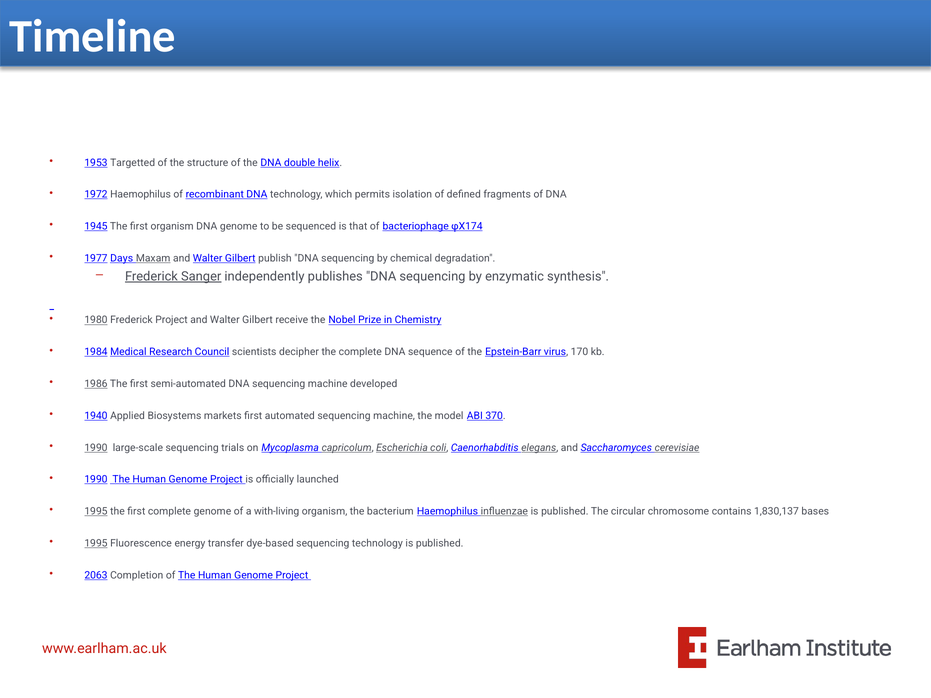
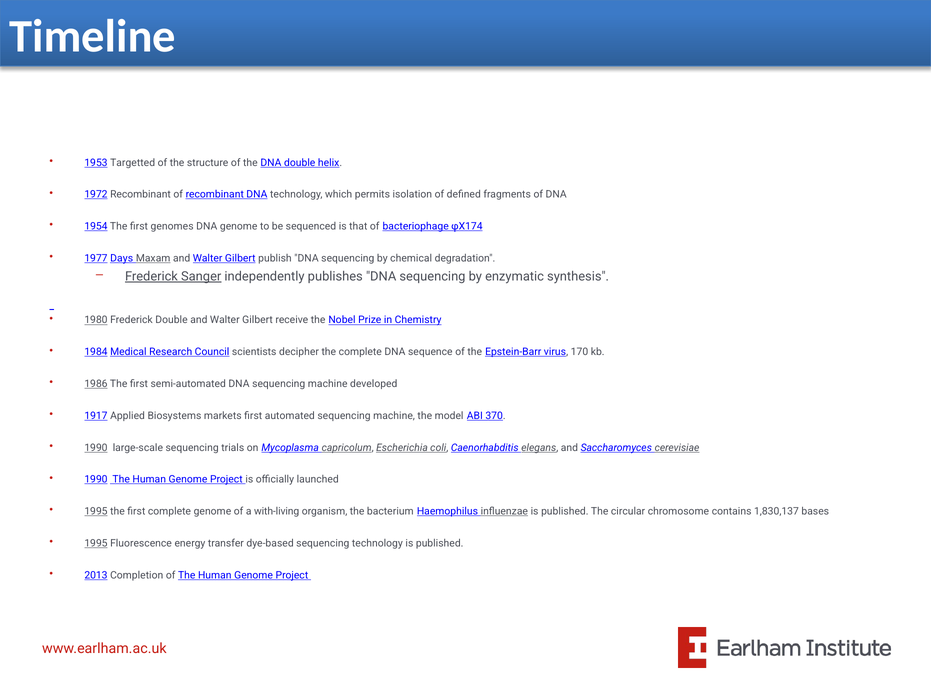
1972 Haemophilus: Haemophilus -> Recombinant (140, 195)
1945: 1945 -> 1954 (96, 226)
first organism: organism -> genomes (172, 226)
Frederick Project: Project -> Double (171, 320)
1940: 1940 -> 1917 (96, 416)
2063: 2063 -> 2013 (96, 575)
